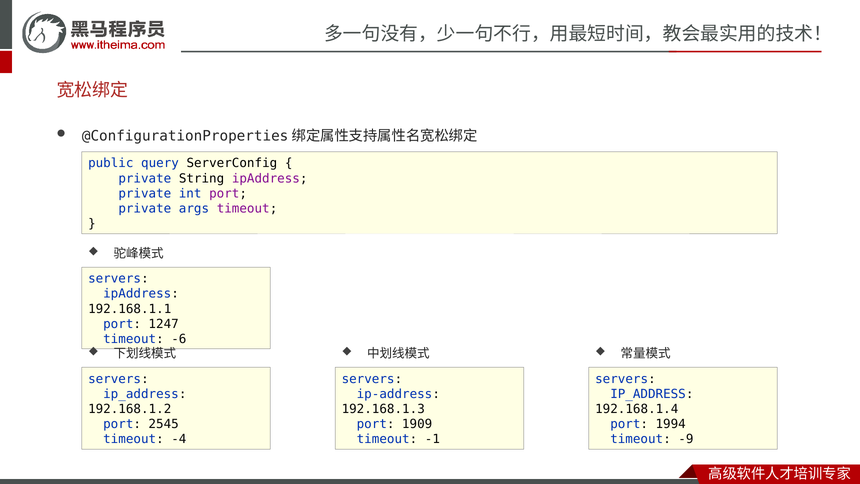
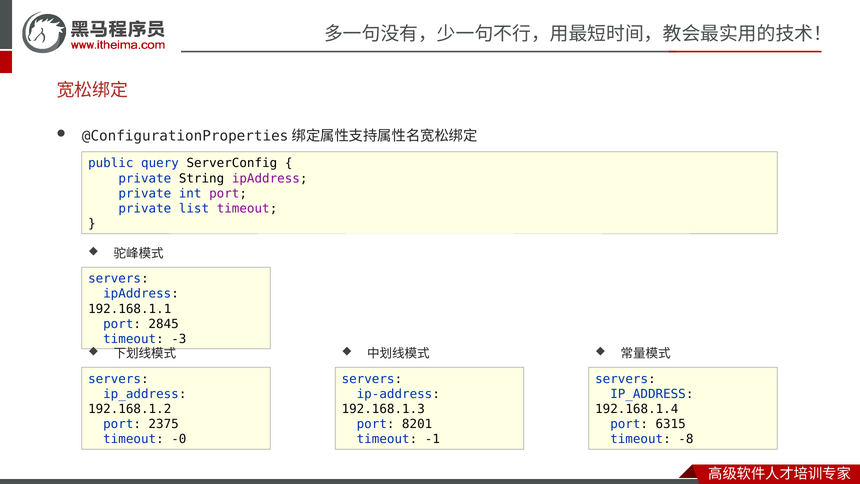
args: args -> list (194, 208)
1247: 1247 -> 2845 (164, 324)
-6: -6 -> -3 (179, 339)
2545: 2545 -> 2375 (164, 424)
1909: 1909 -> 8201 (417, 424)
1994: 1994 -> 6315 (671, 424)
-4: -4 -> -0 (179, 439)
-9: -9 -> -8 (686, 439)
